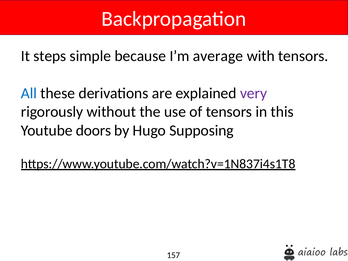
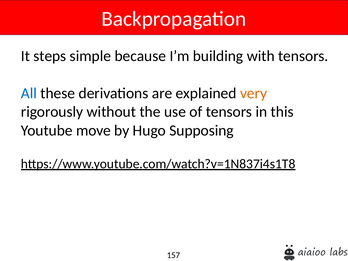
average: average -> building (218, 56)
very colour: purple -> orange (254, 93)
doors: doors -> move (94, 130)
